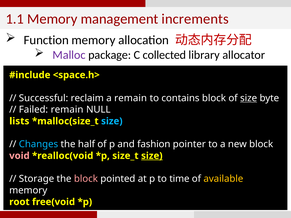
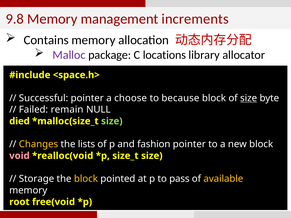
1.1: 1.1 -> 9.8 (15, 19)
Function: Function -> Contains (46, 40)
collected: collected -> locations (164, 55)
Successful reclaim: reclaim -> pointer (87, 98)
a remain: remain -> choose (131, 98)
contains: contains -> because (180, 98)
lists: lists -> died (19, 121)
size colour: light blue -> light green (112, 121)
Changes colour: light blue -> yellow (38, 144)
half: half -> lists (87, 144)
size underline: present -> none (152, 156)
block colour: pink -> yellow (86, 179)
time: time -> pass (179, 179)
